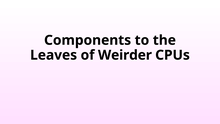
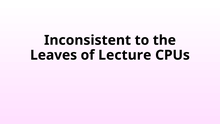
Components: Components -> Inconsistent (88, 40)
Weirder: Weirder -> Lecture (125, 55)
